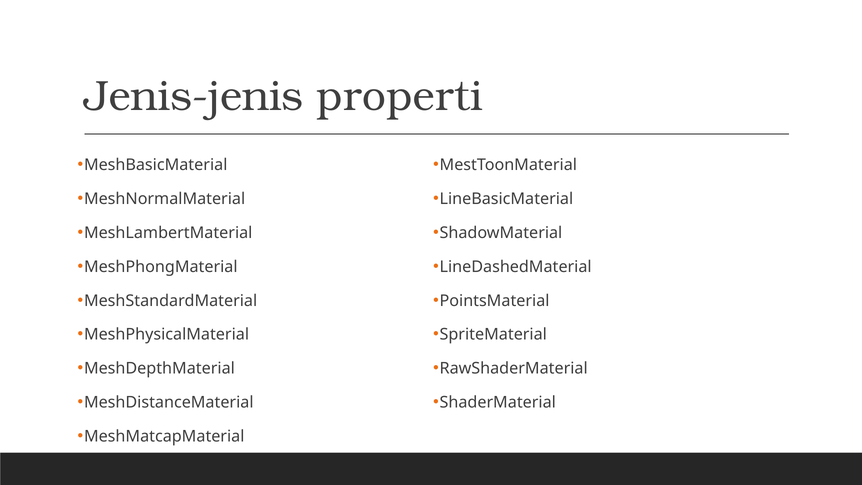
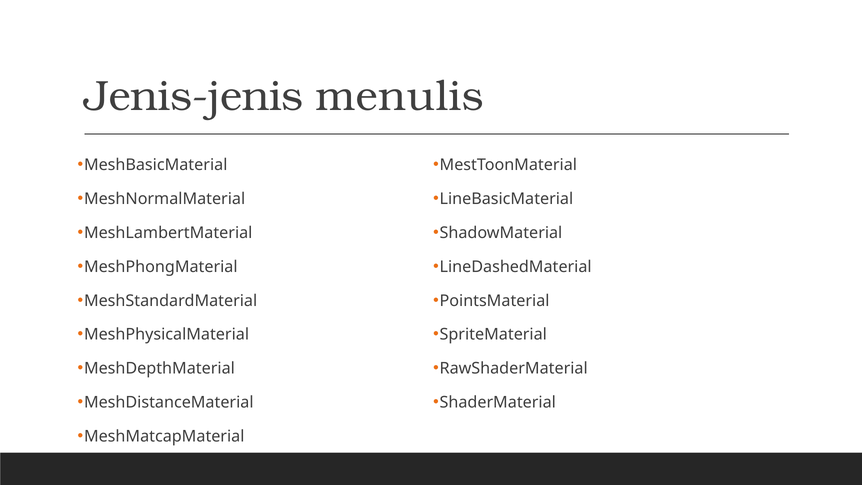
properti: properti -> menulis (400, 97)
